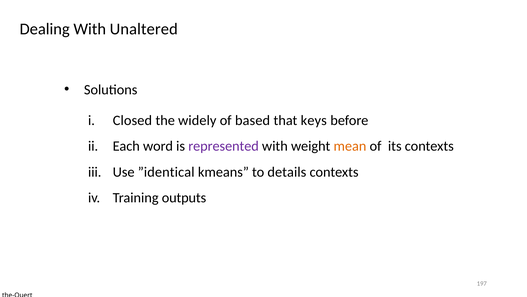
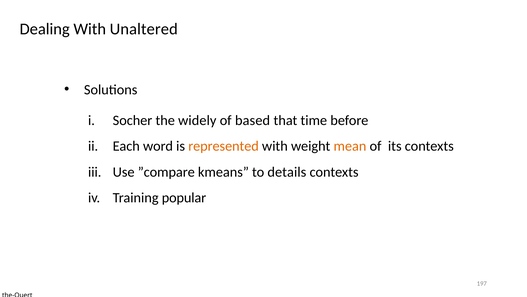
Closed: Closed -> Socher (133, 120)
keys: keys -> time (314, 120)
represented colour: purple -> orange (224, 146)
”identical: ”identical -> ”compare (166, 172)
outputs: outputs -> popular (184, 197)
